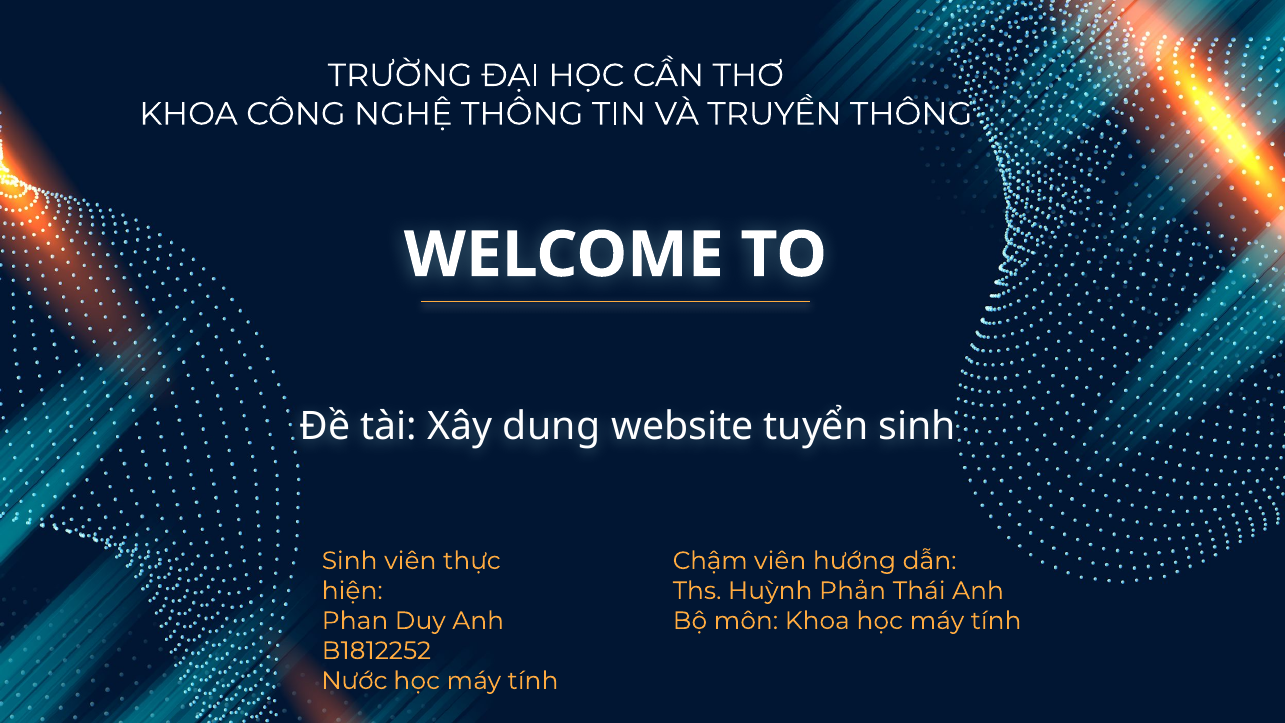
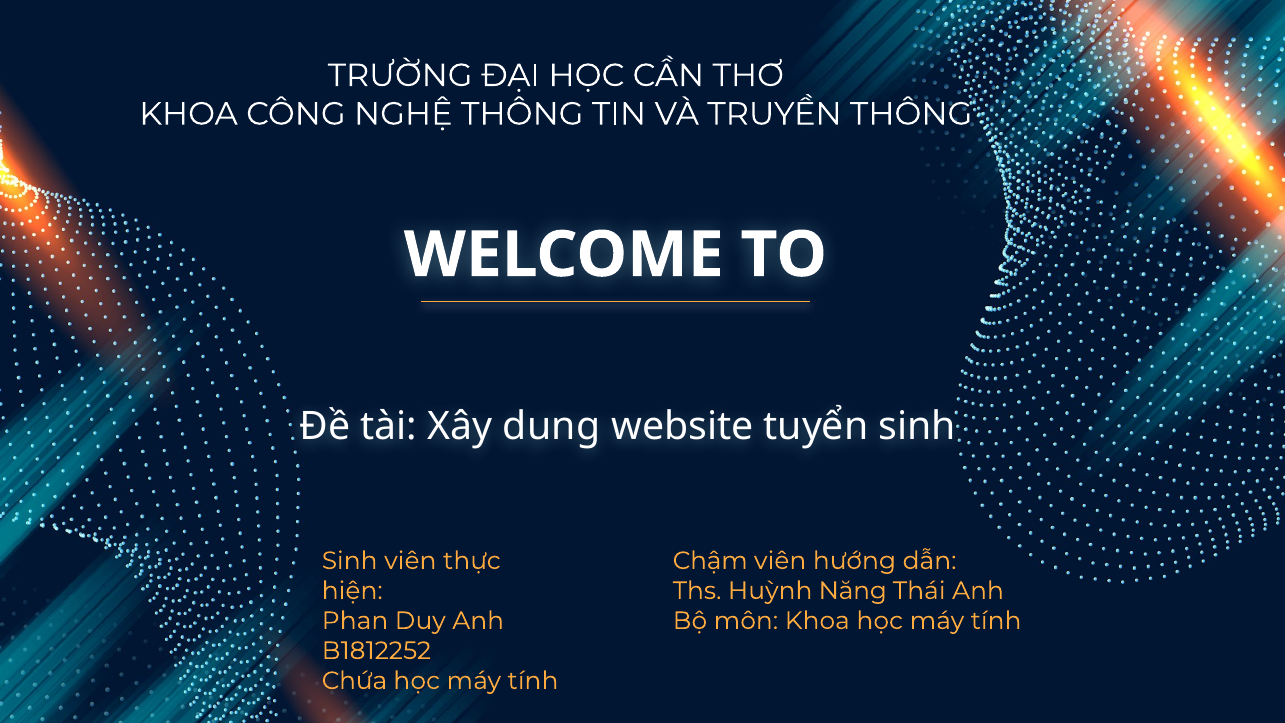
Phản: Phản -> Năng (853, 591)
Nước: Nước -> Chứa (354, 681)
